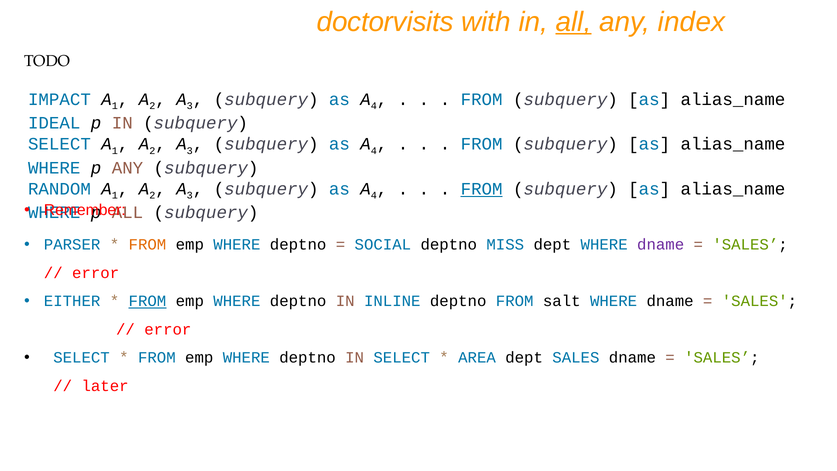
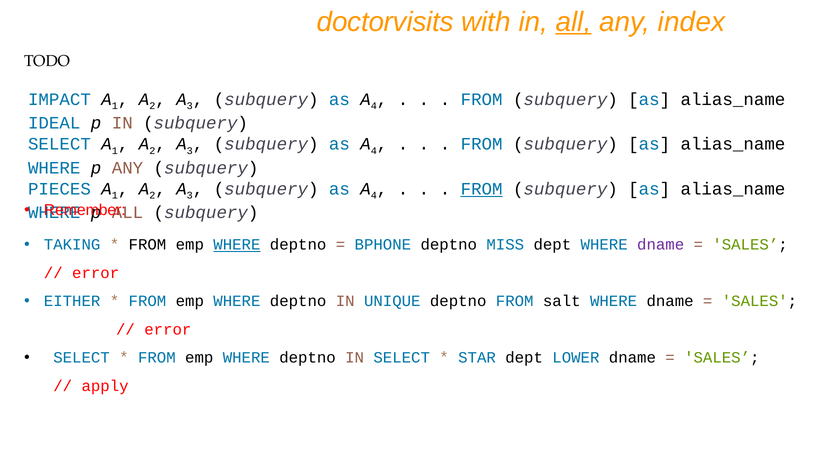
RANDOM: RANDOM -> PIECES (59, 189)
PARSER: PARSER -> TAKING (72, 245)
FROM colour: orange -> black (147, 245)
WHERE underline: none -> present (237, 245)
SOCIAL: SOCIAL -> BPHONE (383, 245)
FROM underline: present -> none (147, 301)
INLINE: INLINE -> UNIQUE (392, 301)
AREA: AREA -> STAR (477, 358)
dept SALES: SALES -> LOWER (576, 358)
later: later -> apply (105, 386)
